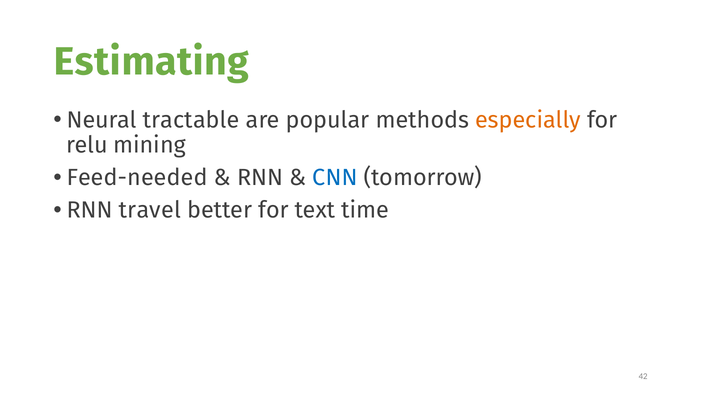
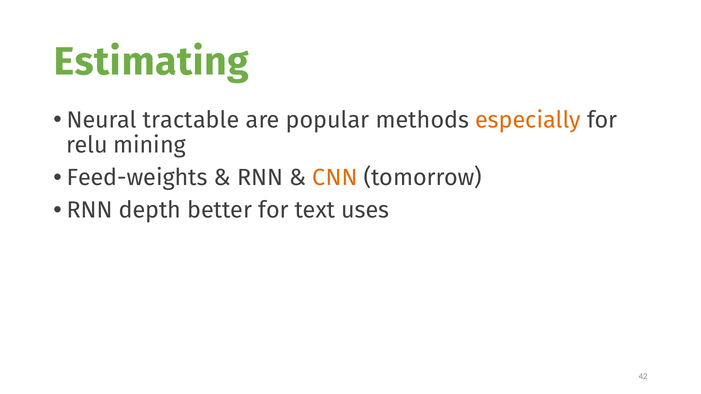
Feed-needed: Feed-needed -> Feed-weights (137, 178)
CNN colour: blue -> orange (335, 178)
travel: travel -> depth (150, 210)
time: time -> uses (365, 210)
